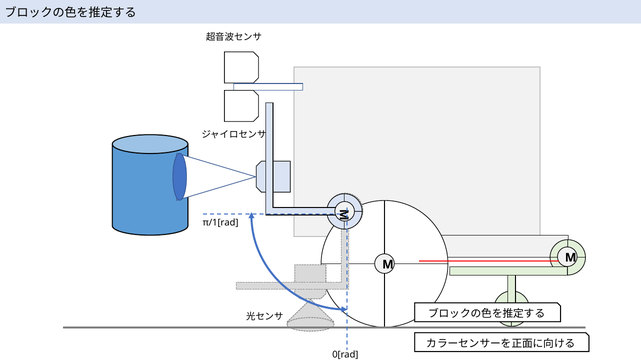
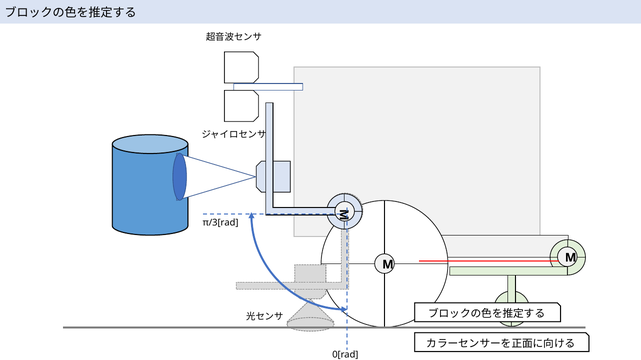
π/1[rad: π/1[rad -> π/3[rad (221, 223)
